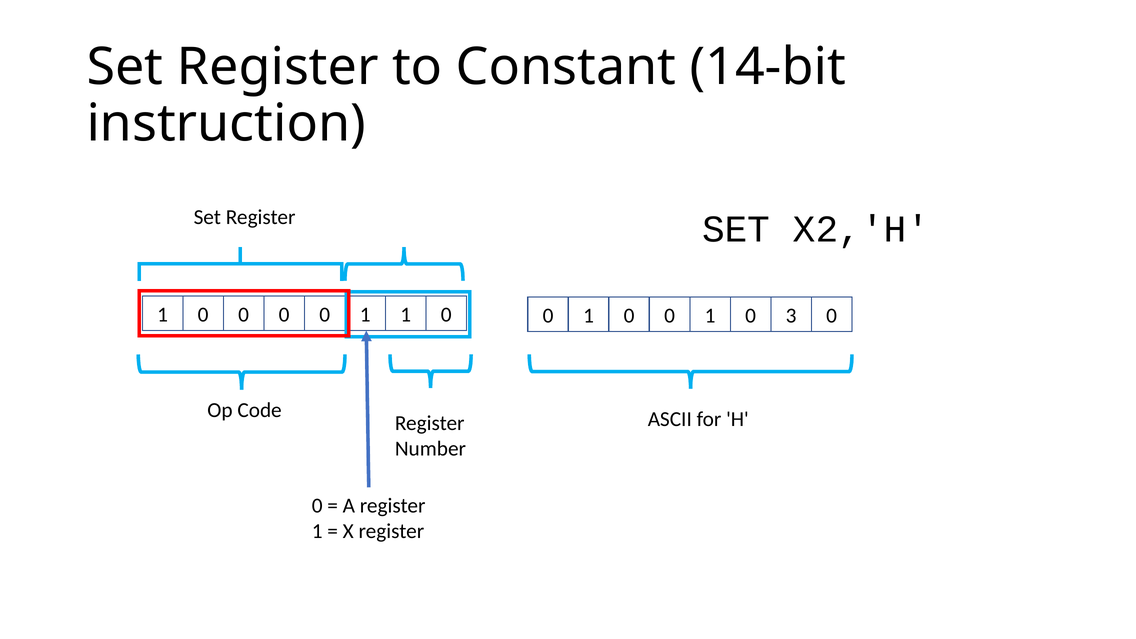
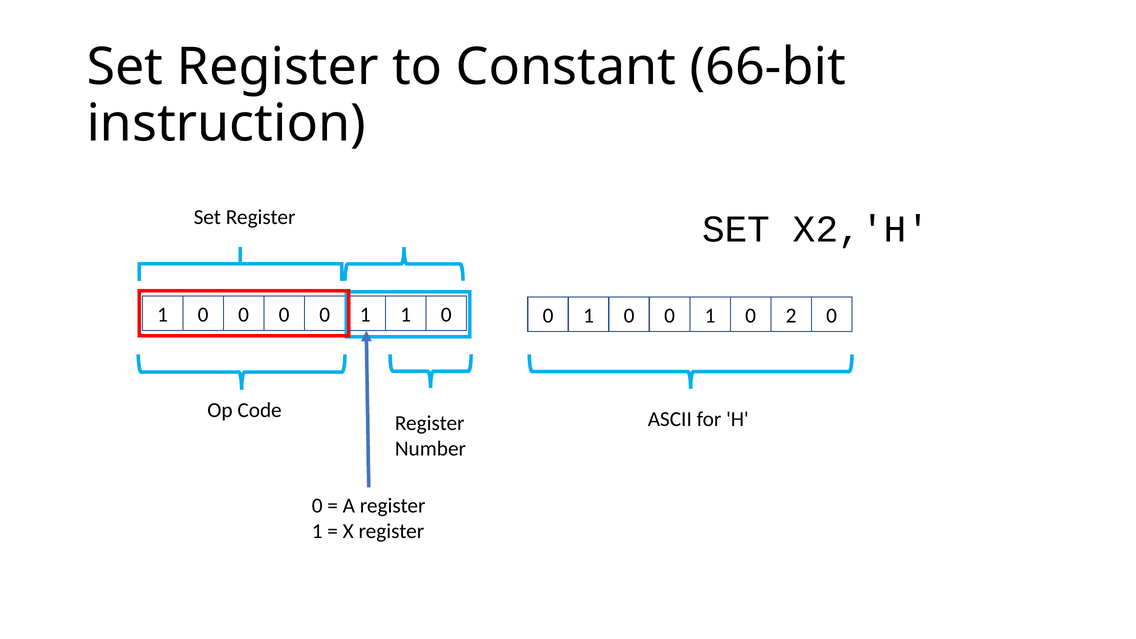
14-bit: 14-bit -> 66-bit (768, 67)
3: 3 -> 2 (791, 316)
